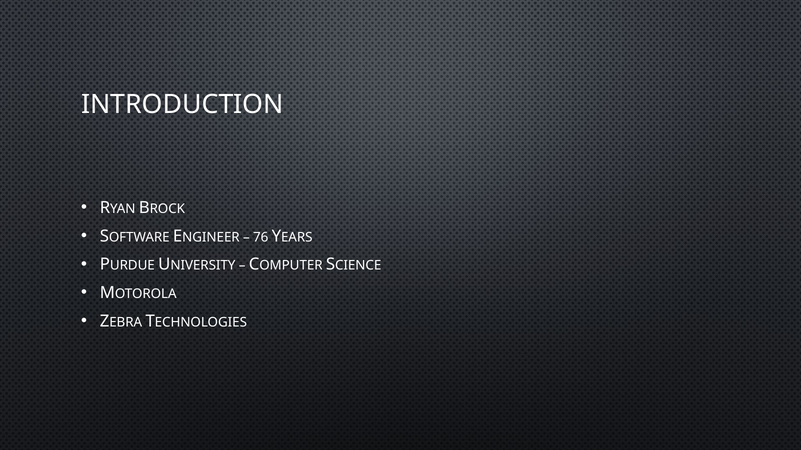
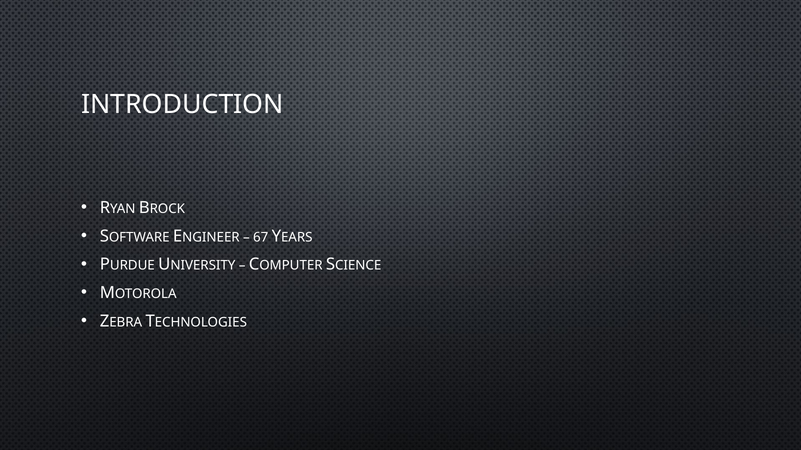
76: 76 -> 67 (261, 238)
